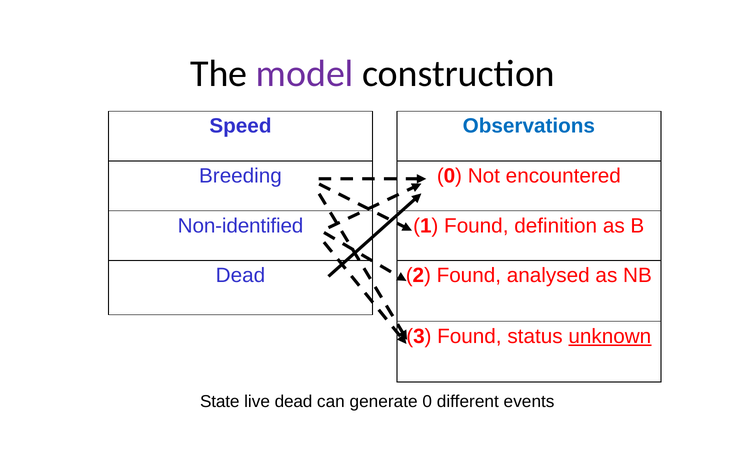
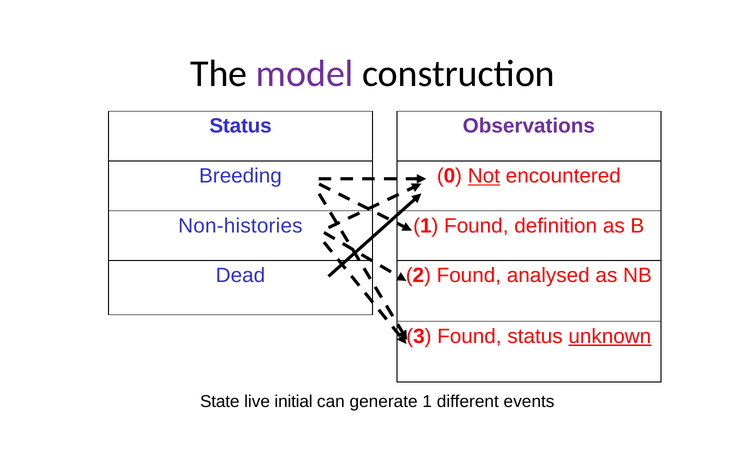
Speed: Speed -> Status (241, 126)
Observations colour: blue -> purple (529, 126)
Not underline: none -> present (484, 176)
Non-identified: Non-identified -> Non-histories (240, 226)
live dead: dead -> initial (294, 402)
generate 0: 0 -> 1 (427, 402)
